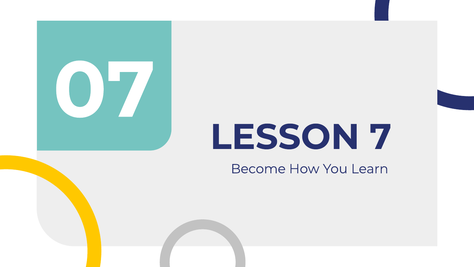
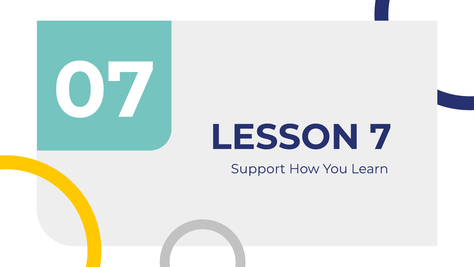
Become: Become -> Support (258, 169)
